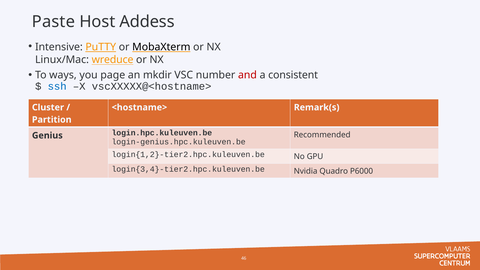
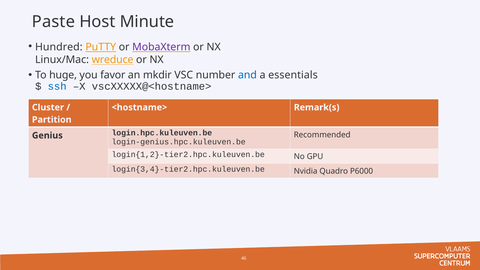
Addess: Addess -> Minute (147, 22)
Intensive: Intensive -> Hundred (59, 47)
MobaXterm colour: black -> purple (161, 47)
ways: ways -> huge (63, 75)
page: page -> favor (113, 75)
and colour: red -> blue (247, 75)
consistent: consistent -> essentials (293, 75)
